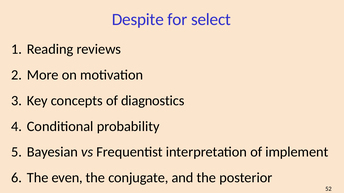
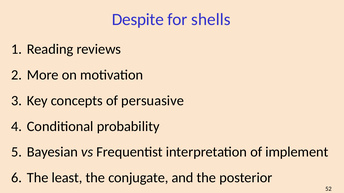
select: select -> shells (211, 19)
diagnostics: diagnostics -> persuasive (153, 101)
even: even -> least (67, 178)
